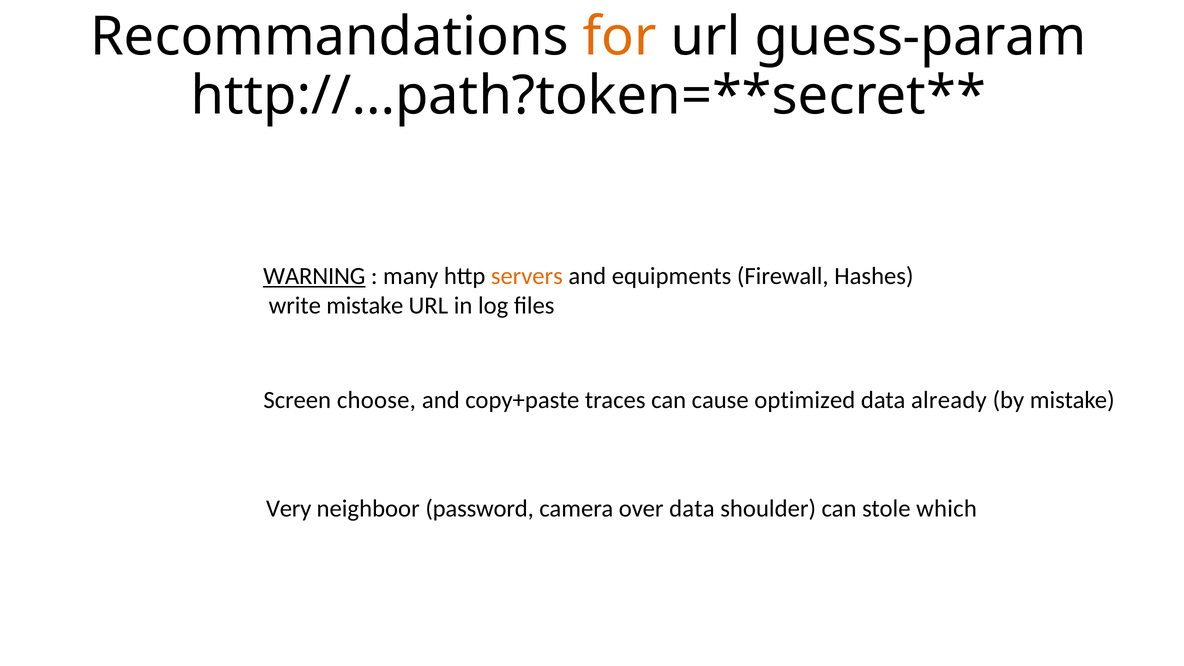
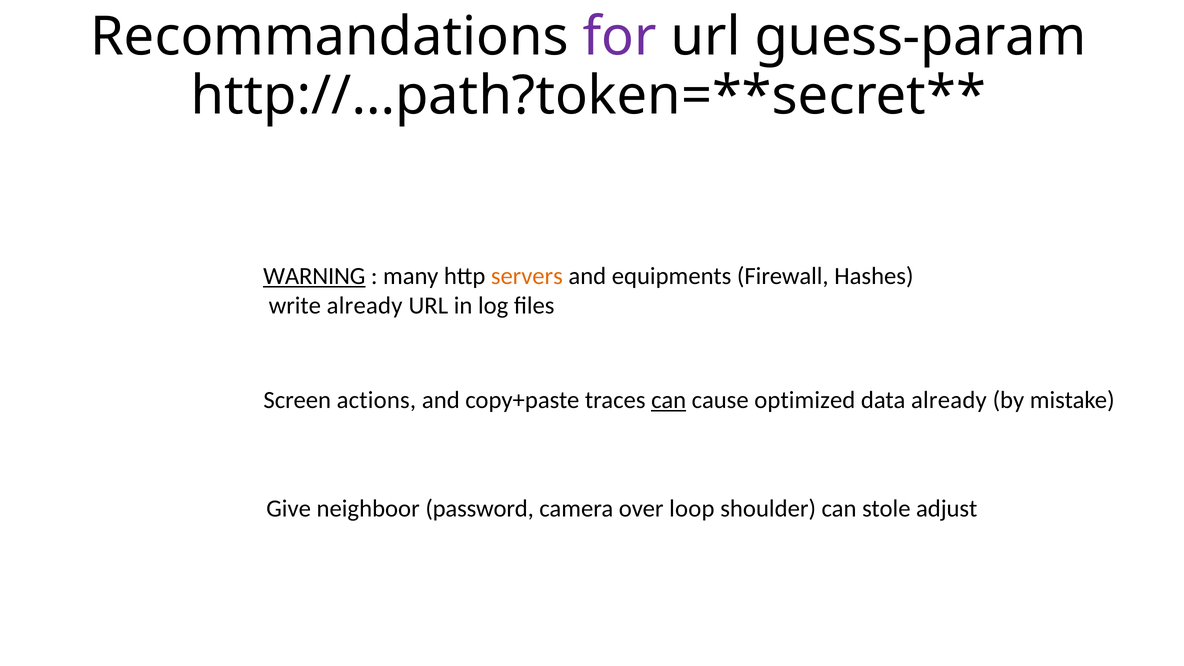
for colour: orange -> purple (620, 37)
write mistake: mistake -> already (365, 306)
choose: choose -> actions (376, 400)
can underline: none -> present (669, 400)
Very: Very -> Give (289, 509)
over data: data -> loop (692, 509)
which: which -> adjust (947, 509)
